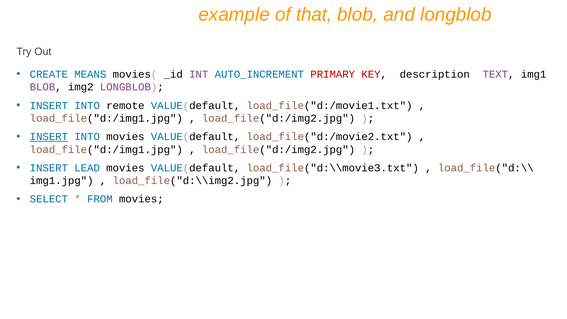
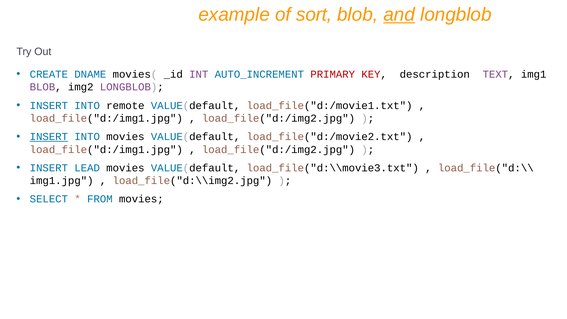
that: that -> sort (314, 15)
and underline: none -> present (399, 15)
MEANS: MEANS -> DNAME (90, 74)
